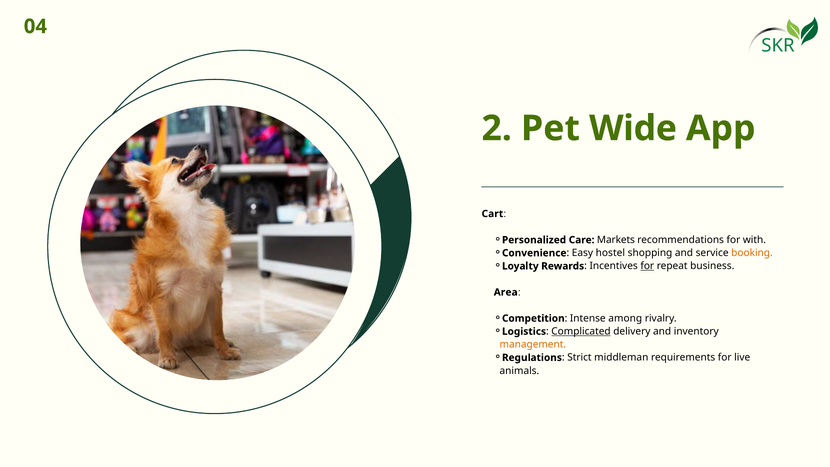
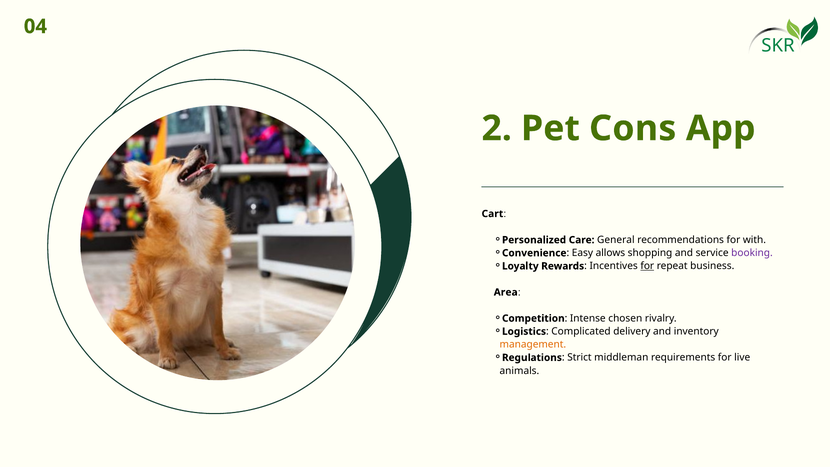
Wide: Wide -> Cons (633, 128)
Markets: Markets -> General (616, 240)
hostel: hostel -> allows (610, 253)
booking colour: orange -> purple (752, 253)
among: among -> chosen (625, 318)
Complicated underline: present -> none (581, 331)
